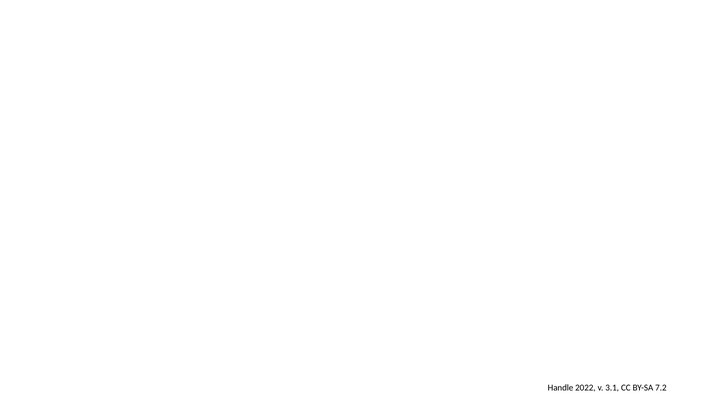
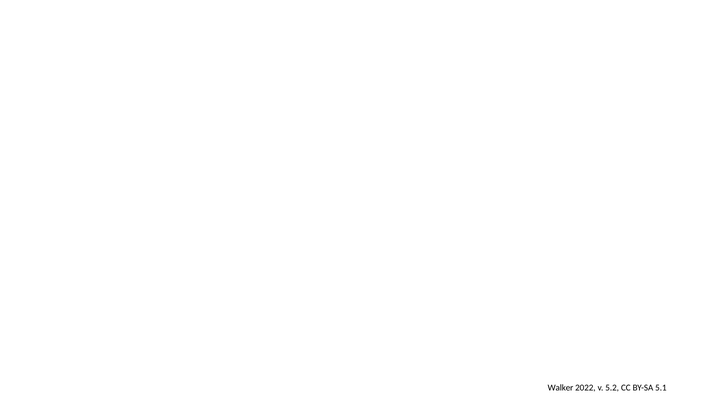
Handle: Handle -> Walker (560, 388)
3.1: 3.1 -> 5.2 (612, 388)
7.2: 7.2 -> 5.1 (661, 388)
